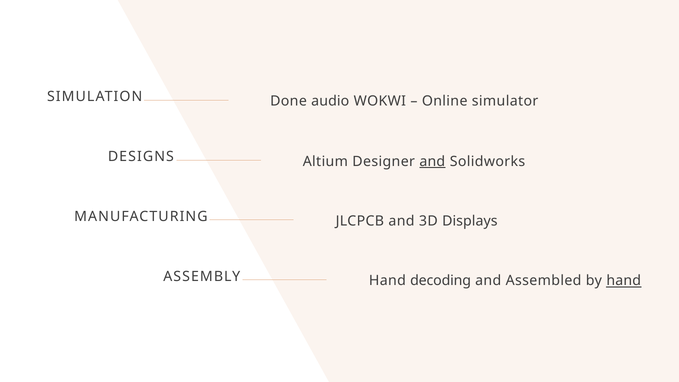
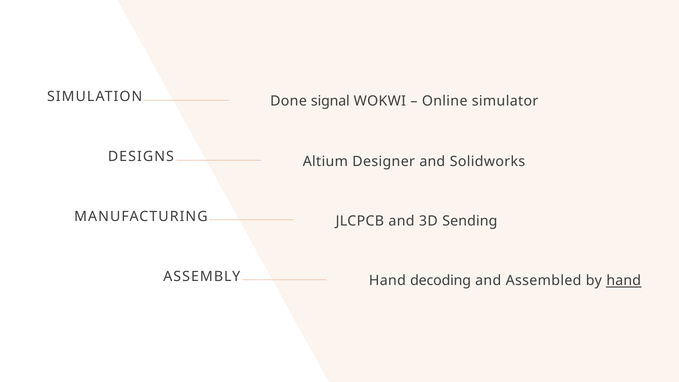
audio: audio -> signal (330, 101)
and underline: present -> none (432, 161)
Displays: Displays -> Sending (470, 221)
